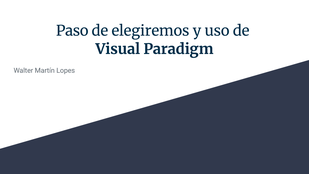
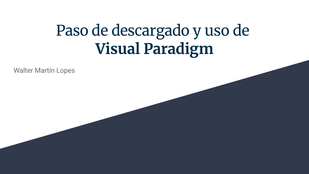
elegiremos: elegiremos -> descargado (151, 31)
